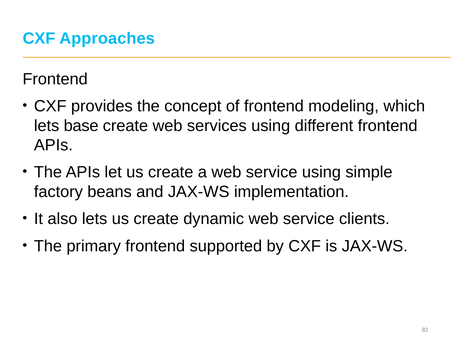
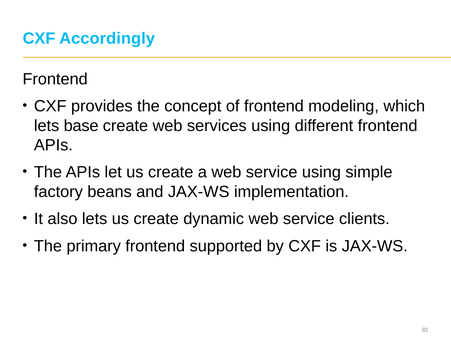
Approaches: Approaches -> Accordingly (107, 39)
